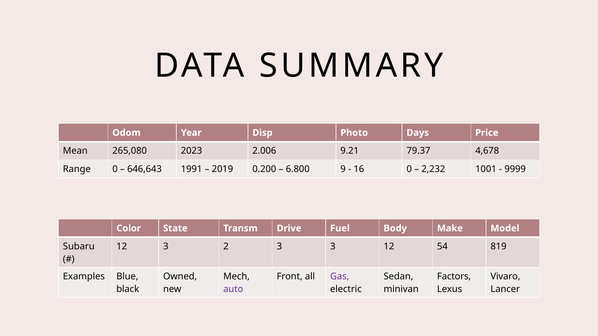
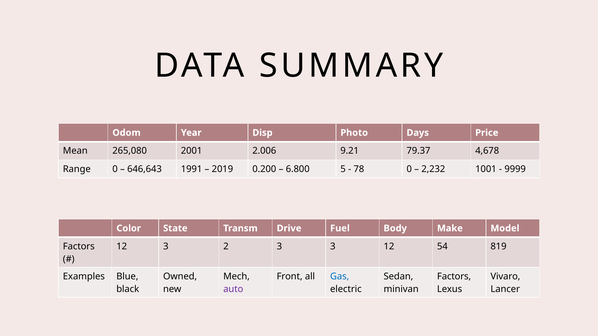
2023: 2023 -> 2001 (192, 151)
9: 9 -> 5 (343, 169)
16: 16 -> 78 (359, 169)
Subaru: Subaru -> Factors (79, 247)
Gas colour: purple -> blue (340, 277)
